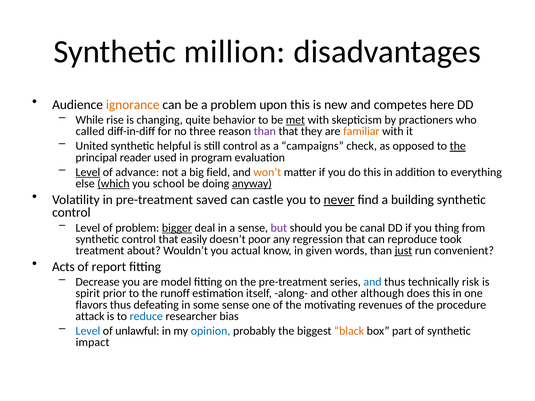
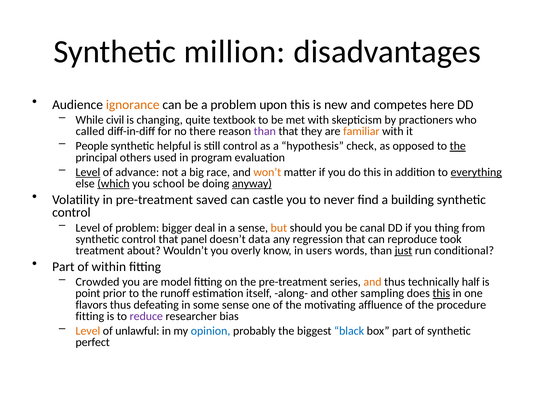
rise: rise -> civil (115, 120)
behavior: behavior -> textbook (234, 120)
met underline: present -> none (295, 120)
three: three -> there (202, 131)
United: United -> People (92, 146)
campaigns: campaigns -> hypothesis (313, 146)
reader: reader -> others (135, 158)
field: field -> race (218, 172)
everything underline: none -> present (476, 172)
never underline: present -> none (339, 200)
bigger underline: present -> none (177, 228)
but colour: purple -> orange (279, 228)
easily: easily -> panel (194, 239)
poor: poor -> data (259, 239)
actual: actual -> overly (246, 251)
given: given -> users (319, 251)
convenient: convenient -> conditional (464, 251)
Acts: Acts -> Part (63, 267)
report: report -> within (109, 267)
Decrease: Decrease -> Crowded (98, 282)
and colour: blue -> orange (372, 282)
risk: risk -> half (471, 282)
spirit: spirit -> point (88, 294)
although: although -> sampling (382, 294)
this underline: none -> present (441, 294)
revenues: revenues -> affluence (380, 305)
attack: attack -> fitting (90, 316)
reduce colour: blue -> purple (146, 316)
Level colour: blue -> orange (88, 331)
black colour: orange -> blue (349, 331)
impact: impact -> perfect (93, 343)
